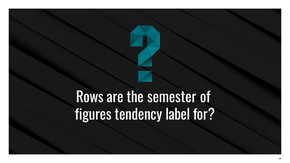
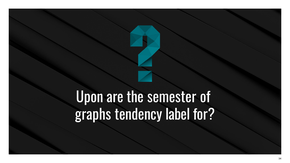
Rows: Rows -> Upon (90, 98)
figures: figures -> graphs (93, 115)
